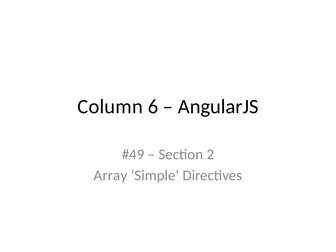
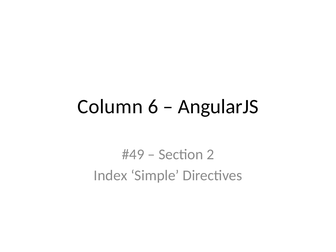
Array: Array -> Index (111, 175)
